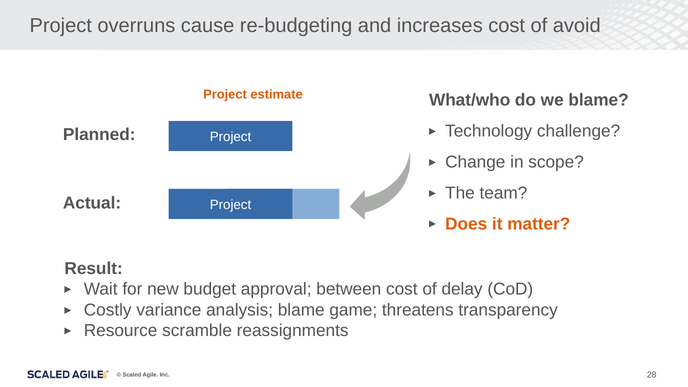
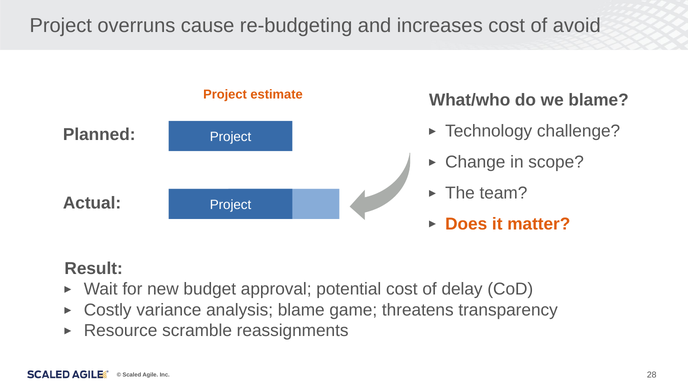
between: between -> potential (349, 289)
